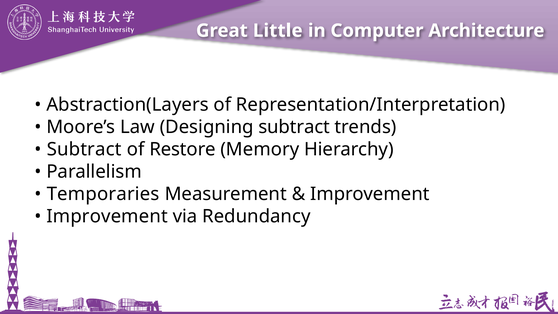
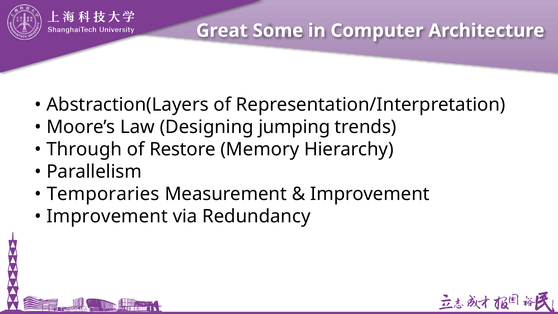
Little: Little -> Some (278, 31)
Designing subtract: subtract -> jumping (294, 127)
Subtract: Subtract -> Through (84, 149)
